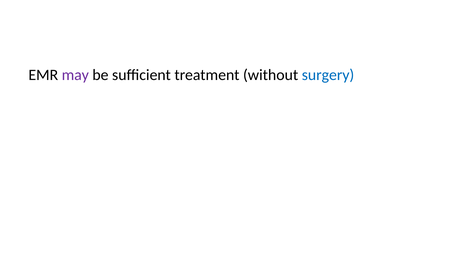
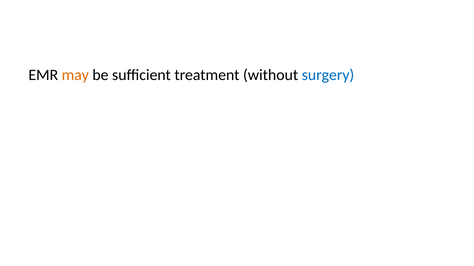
may colour: purple -> orange (75, 75)
